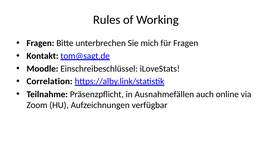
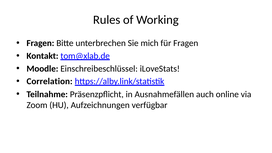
tom@sagt.de: tom@sagt.de -> tom@xlab.de (85, 56)
